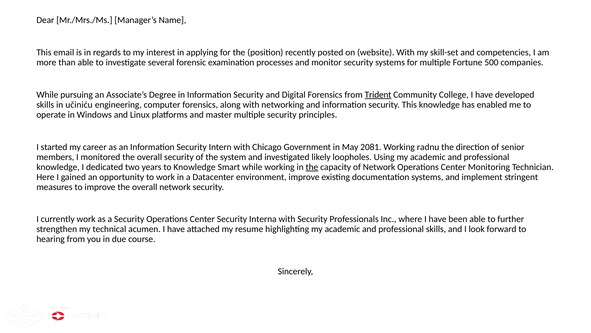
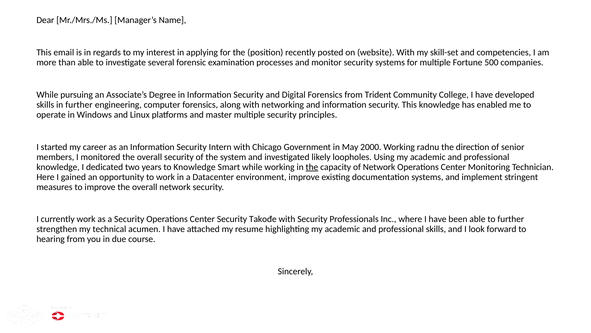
Trident underline: present -> none (378, 94)
in učiniću: učiniću -> further (79, 104)
2081: 2081 -> 2000 (371, 147)
Interna: Interna -> Takođe (263, 219)
